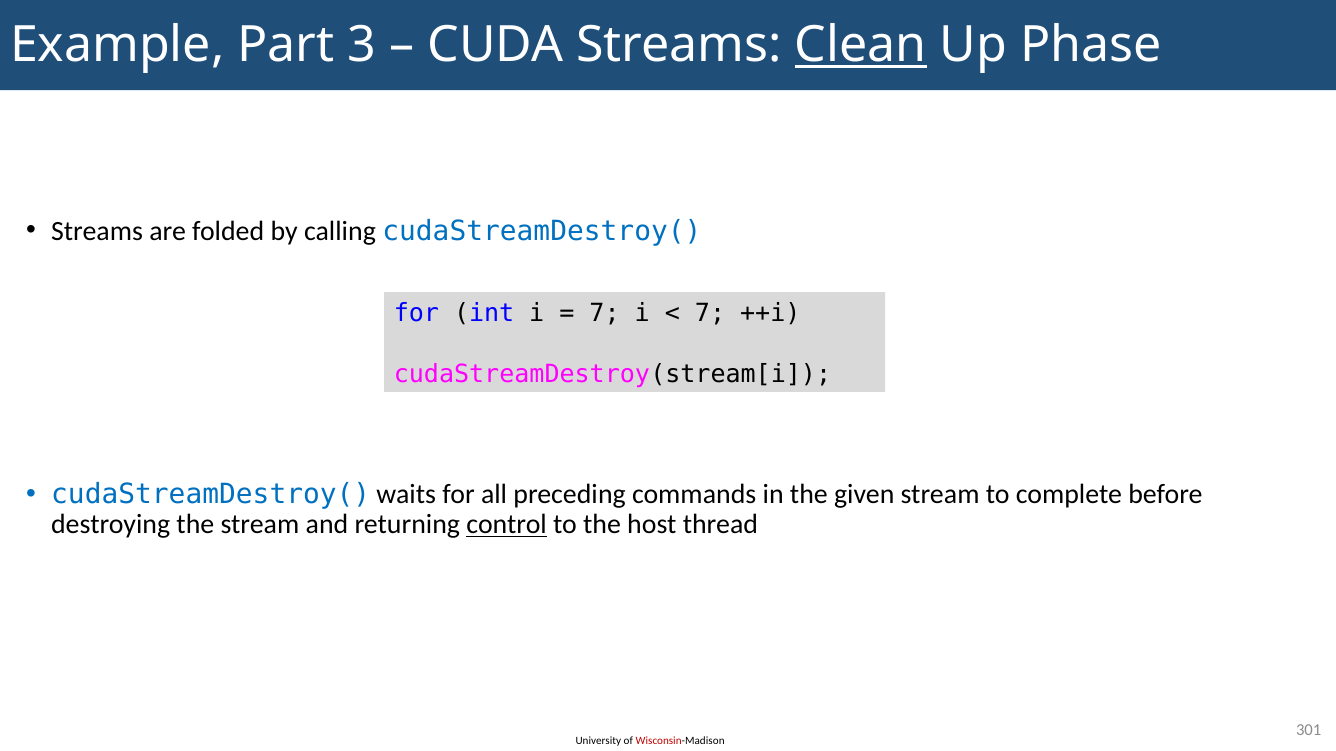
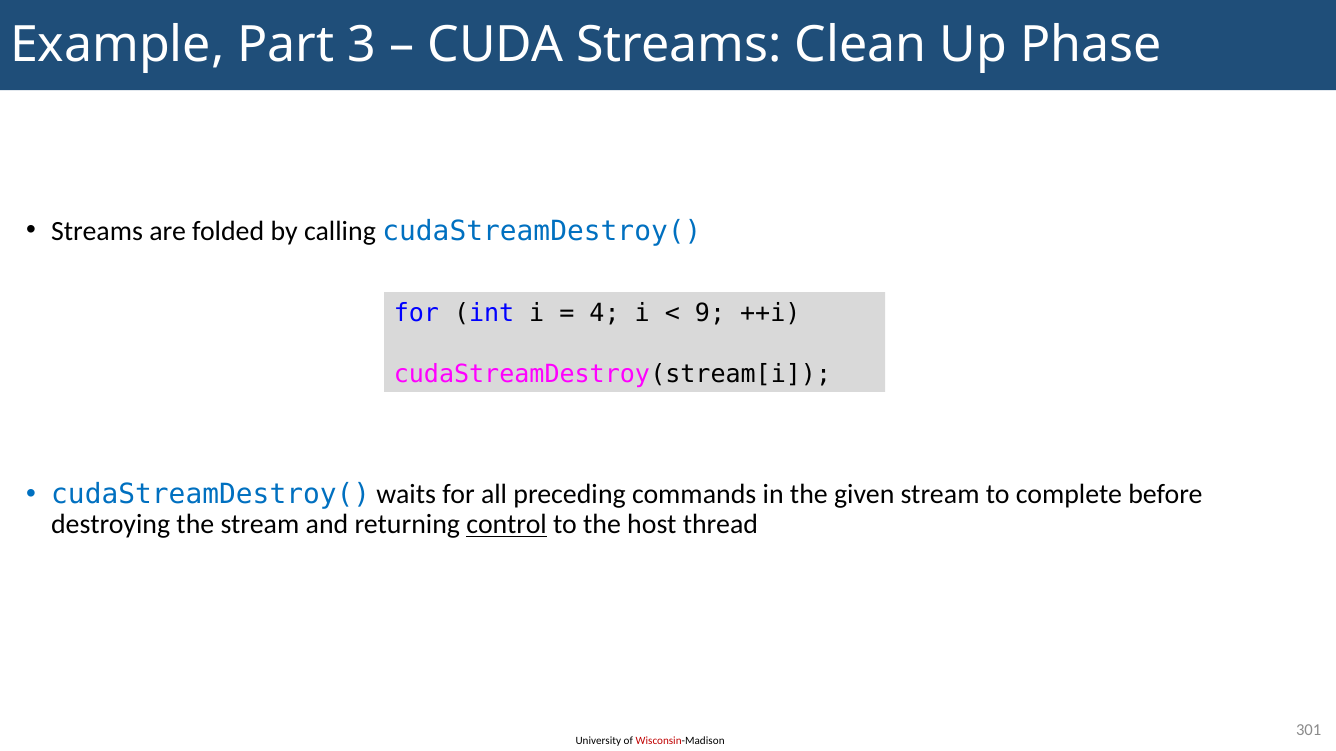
Clean underline: present -> none (861, 45)
7: 7 -> 4 (605, 314)
7: 7 -> 9 (710, 314)
